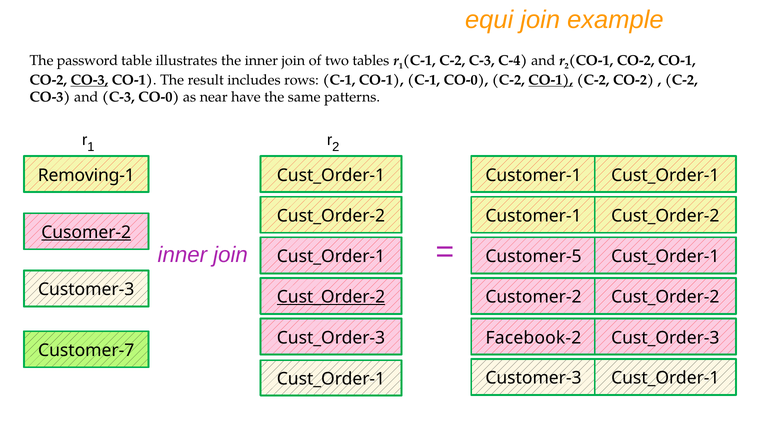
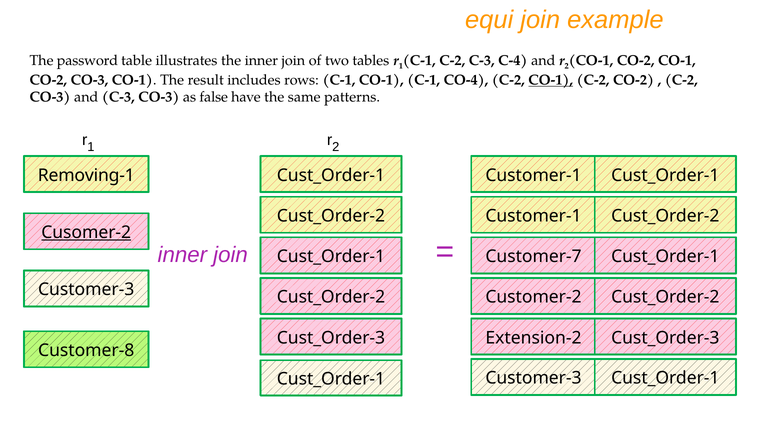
CO-3 underline: present -> none (89, 80)
C-1 CO-0: CO-0 -> CO-4 (466, 80)
C-3 CO-0: CO-0 -> CO-3 (159, 97)
near: near -> false (214, 97)
Customer-5: Customer-5 -> Customer-7 (534, 257)
Cust_Order-2 underline: present -> none (331, 297)
Facebook-2: Facebook-2 -> Extension-2 (534, 338)
Customer-7: Customer-7 -> Customer-8 (86, 351)
